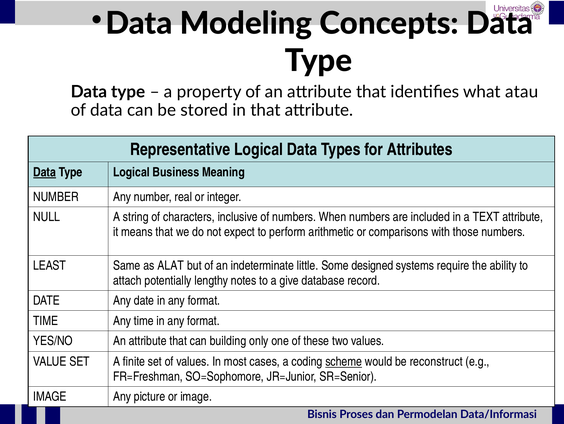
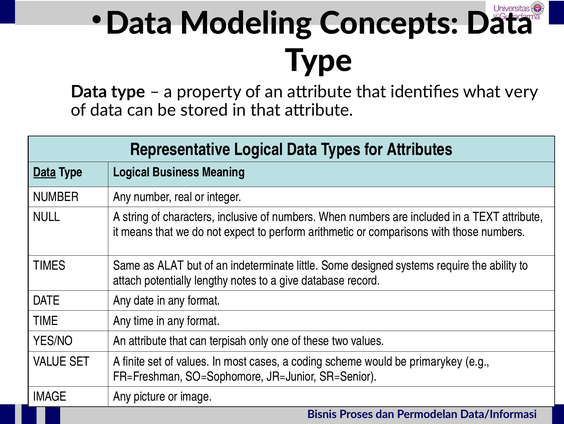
atau: atau -> very (522, 92)
LEAST: LEAST -> TIMES (49, 265)
building: building -> terpisah (228, 340)
scheme underline: present -> none (344, 361)
reconstruct: reconstruct -> primarykey (436, 361)
